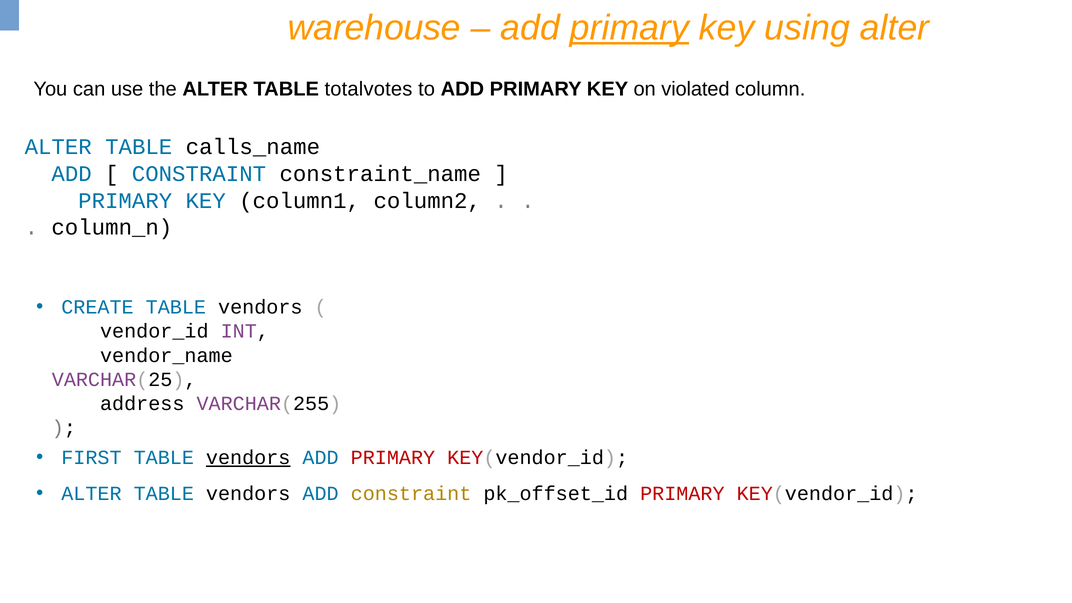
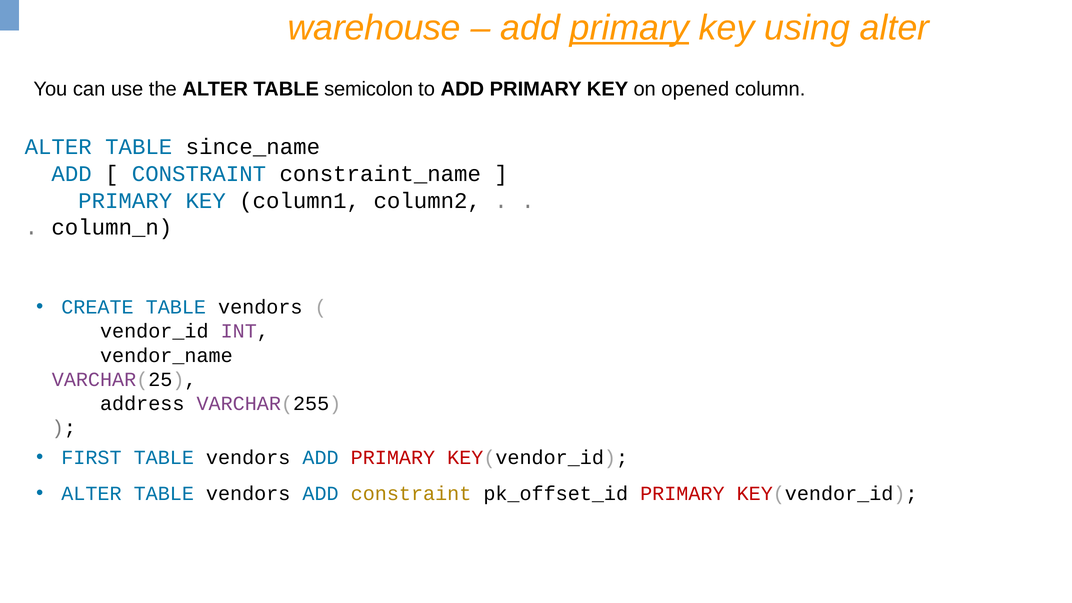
totalvotes: totalvotes -> semicolon (369, 89)
violated: violated -> opened (695, 89)
calls_name: calls_name -> since_name (253, 147)
vendors underline: present -> none (248, 458)
